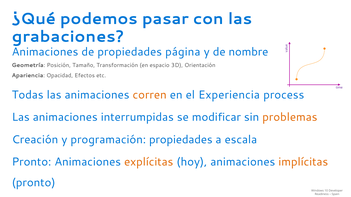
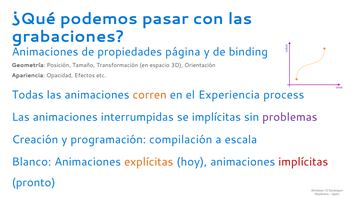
nombre: nombre -> binding (248, 52)
se modificar: modificar -> implícitas (216, 117)
problemas colour: orange -> purple (290, 117)
programación propiedades: propiedades -> compilación (181, 140)
Pronto: Pronto -> Blanco (31, 162)
implícitas colour: orange -> red (303, 162)
